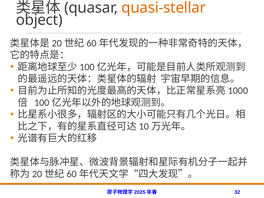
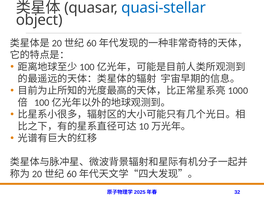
quasi-stellar colour: orange -> blue (164, 8)
